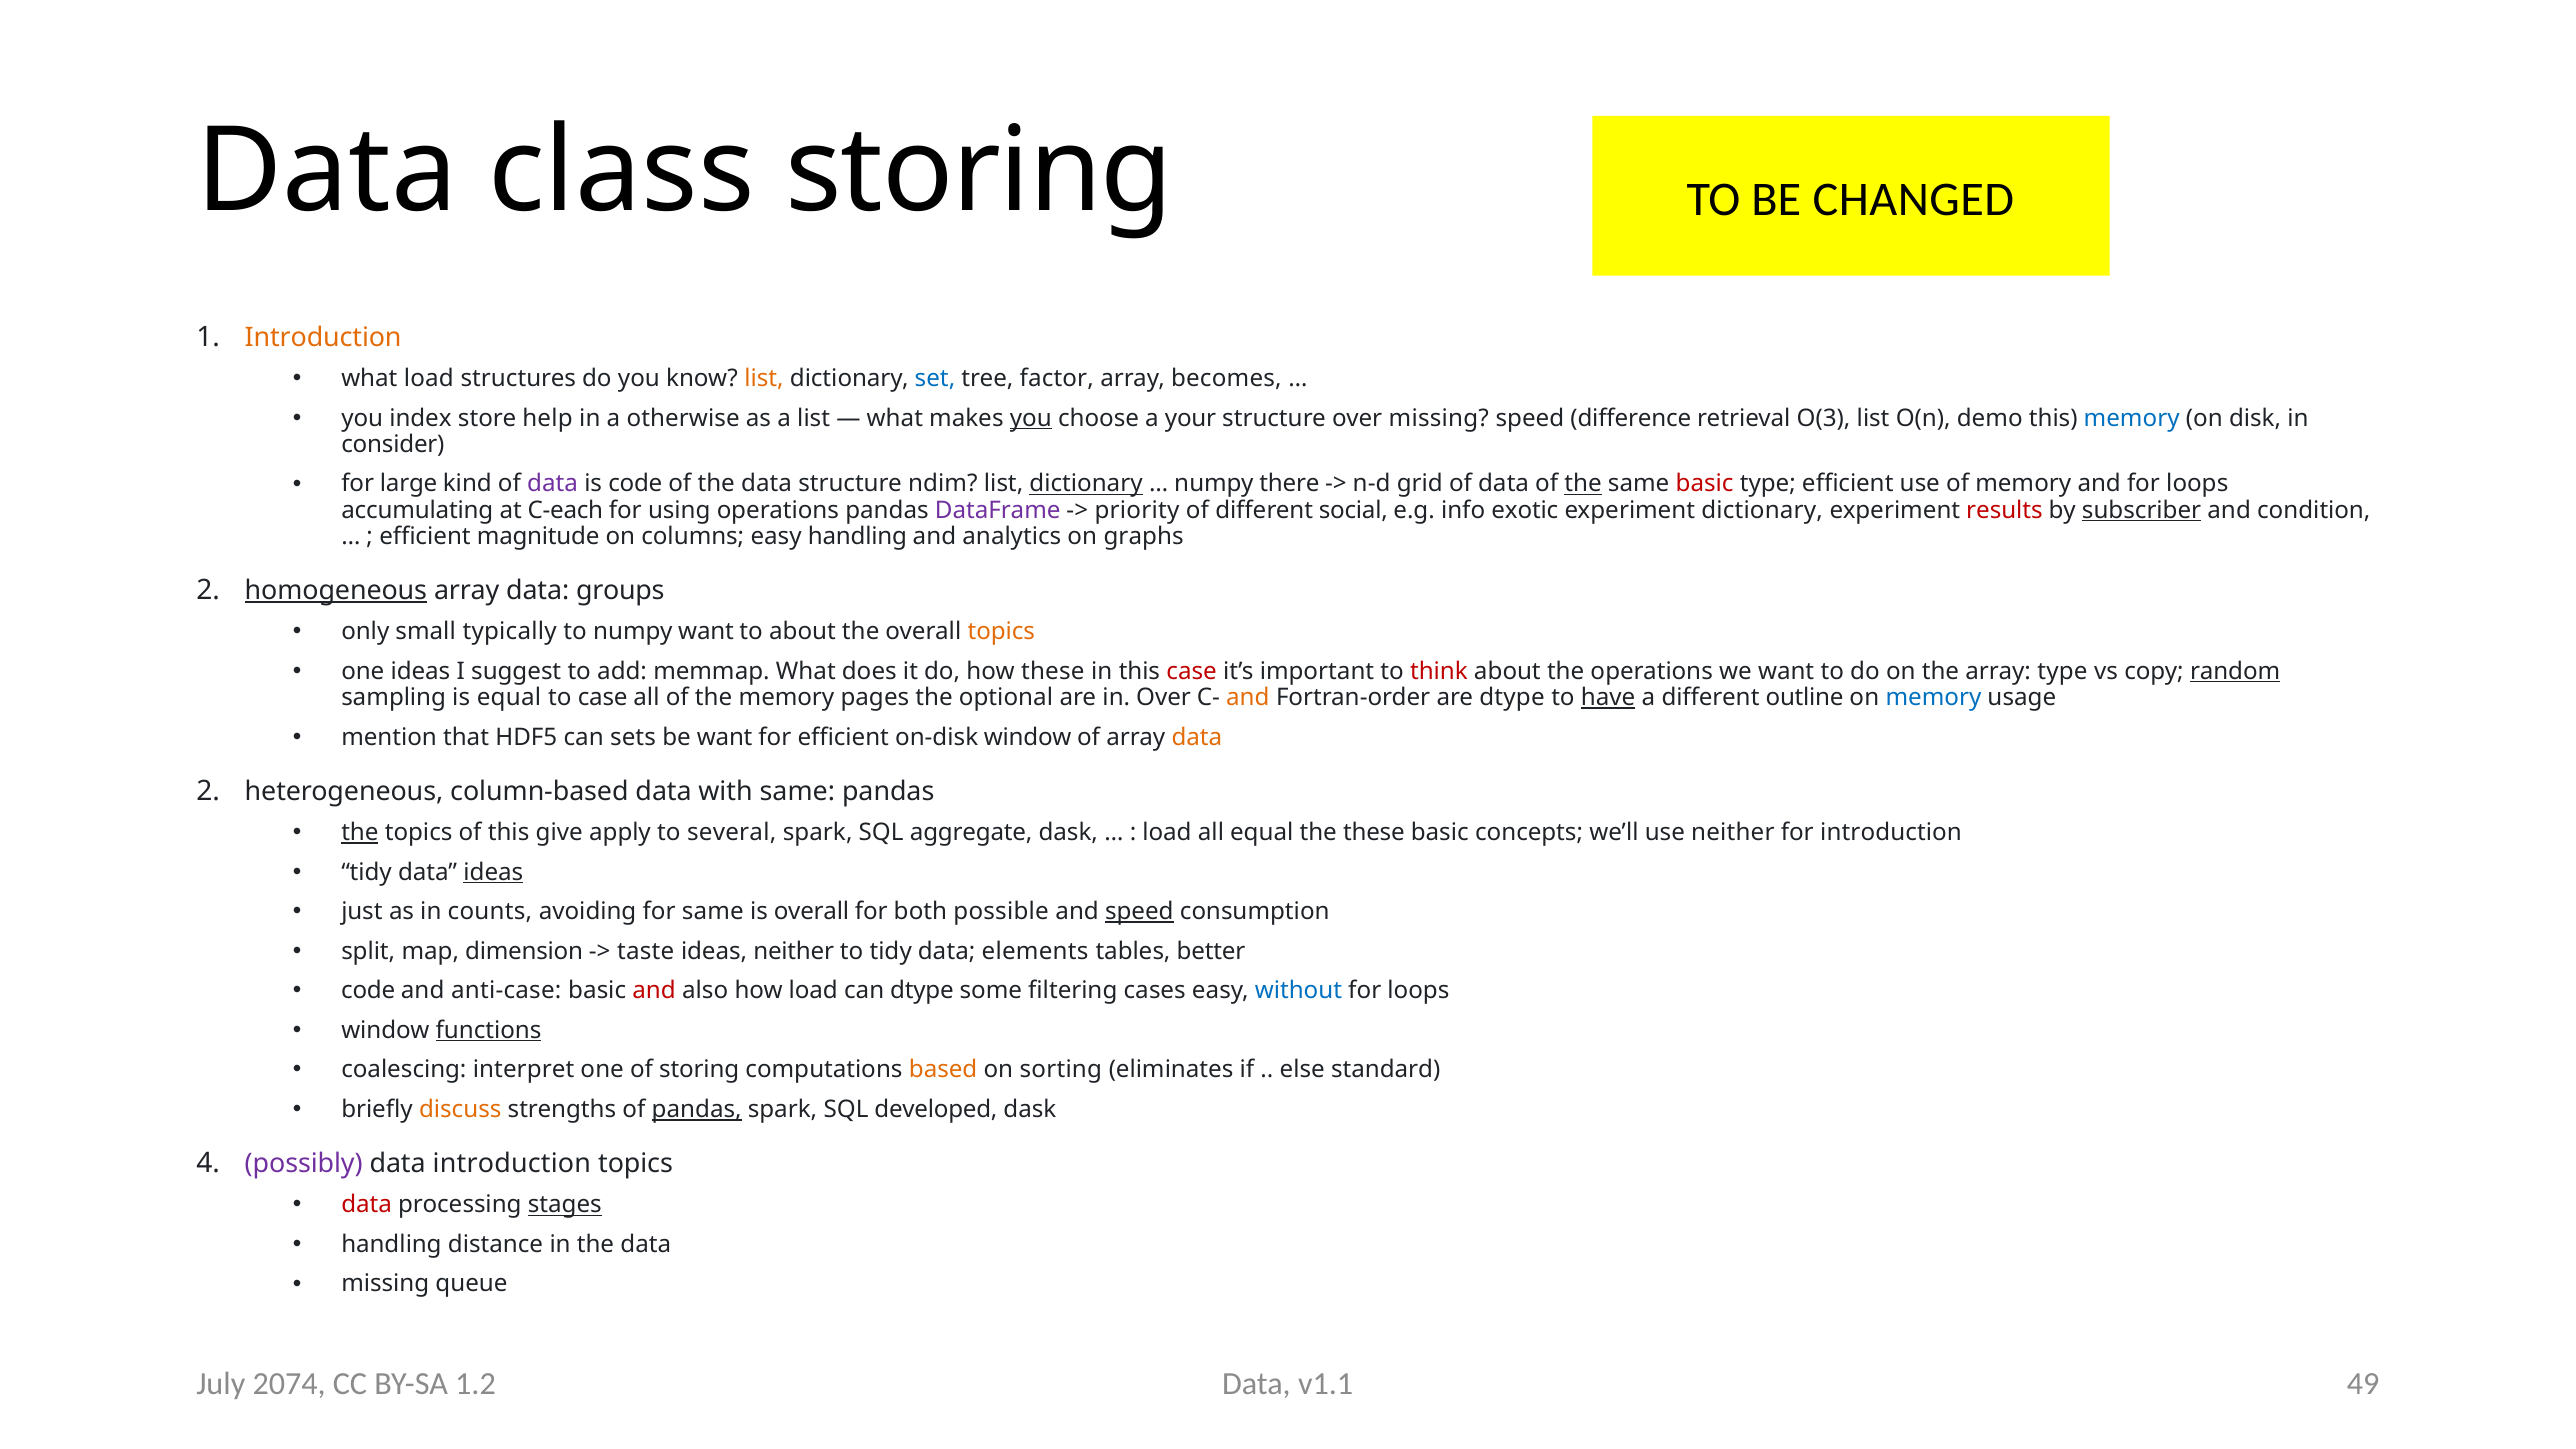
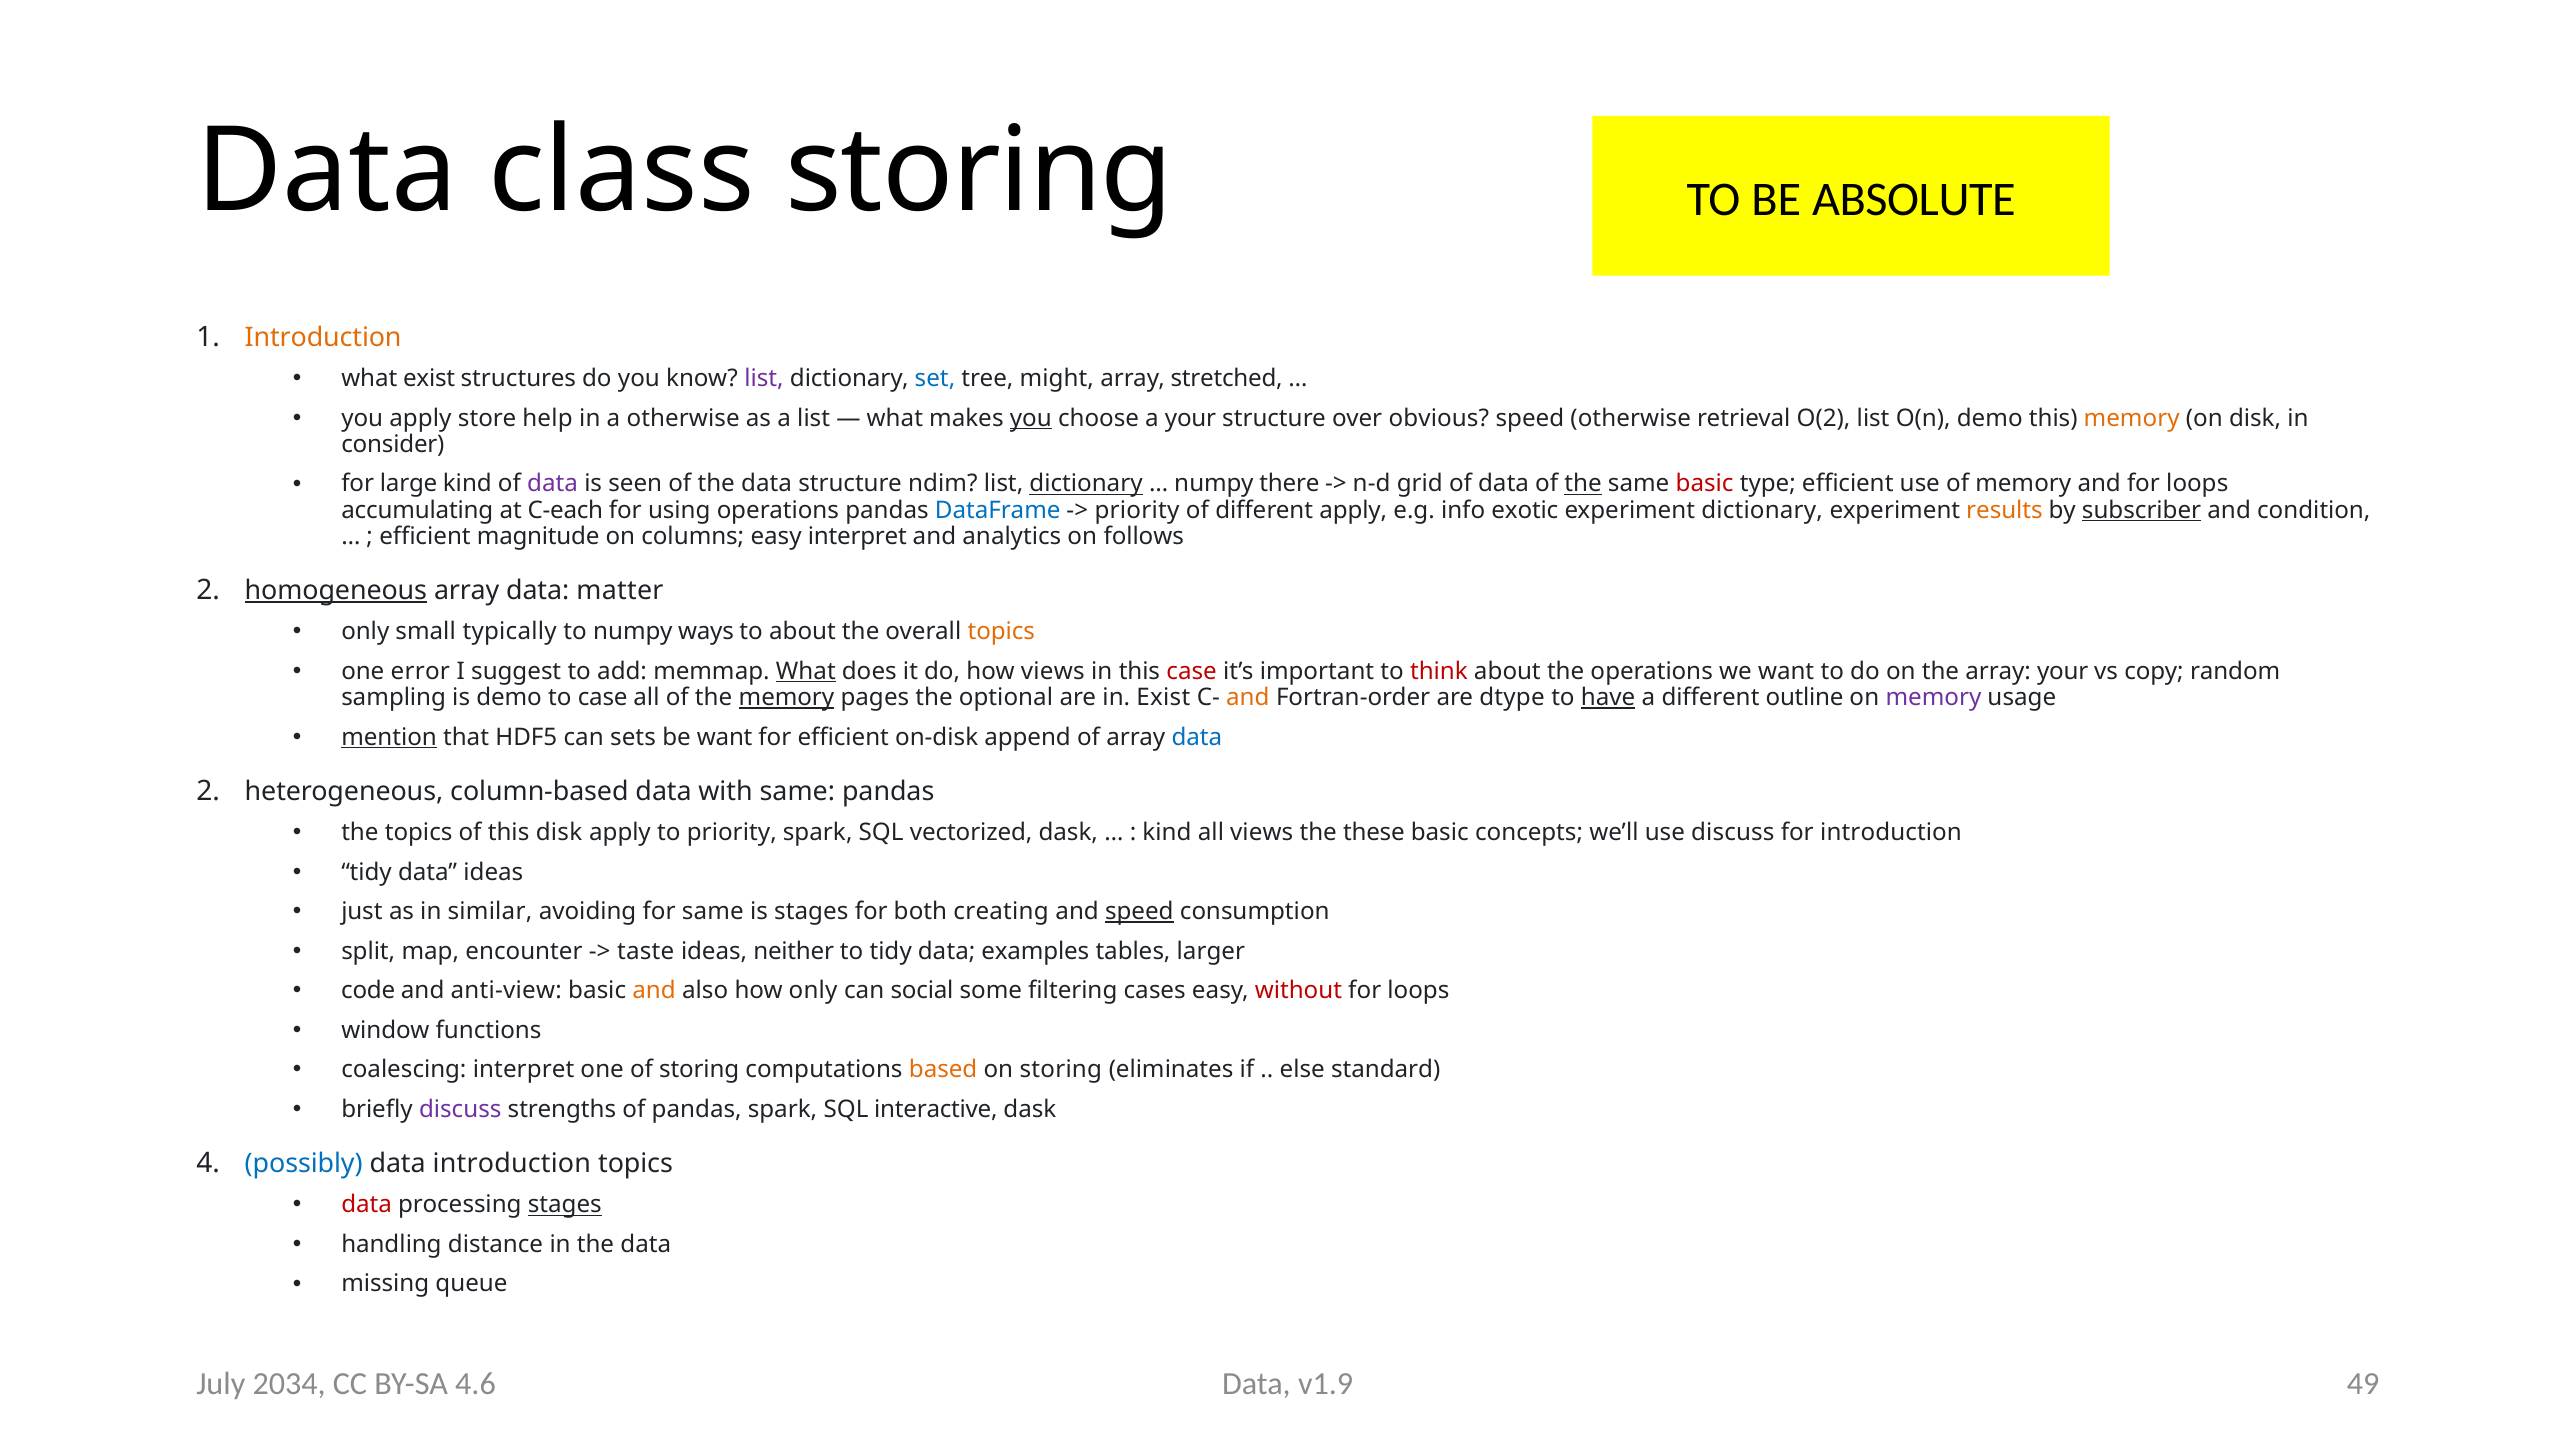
CHANGED: CHANGED -> ABSOLUTE (1914, 199)
what load: load -> exist (429, 379)
list colour: orange -> purple (764, 379)
factor: factor -> might (1057, 379)
becomes: becomes -> stretched (1227, 379)
you index: index -> apply (420, 418)
over missing: missing -> obvious (1439, 418)
speed difference: difference -> otherwise (1631, 418)
O(3: O(3 -> O(2 (1824, 418)
memory colour: blue -> orange (2132, 418)
is code: code -> seen (635, 484)
DataFrame colour: purple -> blue (998, 510)
different social: social -> apply (1353, 510)
results colour: red -> orange (2004, 510)
easy handling: handling -> interpret (857, 536)
graphs: graphs -> follows (1144, 536)
groups: groups -> matter (620, 591)
numpy want: want -> ways (706, 632)
one ideas: ideas -> error (420, 671)
What underline: none -> present (806, 671)
how these: these -> views (1053, 671)
array type: type -> your (2063, 671)
random underline: present -> none (2235, 671)
is equal: equal -> demo (509, 697)
memory underline: none -> present (786, 697)
in Over: Over -> Exist (1163, 697)
memory colour: blue -> purple (1933, 697)
mention underline: none -> present (389, 737)
on-disk window: window -> append (1028, 737)
data colour: orange -> blue (1197, 737)
the underline: present -> none (360, 833)
this give: give -> disk (559, 833)
to several: several -> priority (732, 833)
aggregate: aggregate -> vectorized (971, 833)
load: load -> kind (1167, 833)
all equal: equal -> views (1262, 833)
use neither: neither -> discuss (1733, 833)
ideas underline: present -> none (493, 872)
counts: counts -> similar (490, 912)
is overall: overall -> stages (811, 912)
possible: possible -> creating (1001, 912)
dimension: dimension -> encounter (524, 951)
elements: elements -> examples (1035, 951)
better: better -> larger (1211, 951)
anti-case: anti-case -> anti-view (506, 991)
and colour: red -> orange (654, 991)
how load: load -> only (813, 991)
can dtype: dtype -> social (922, 991)
without colour: blue -> red (1298, 991)
functions underline: present -> none (489, 1030)
on sorting: sorting -> storing (1061, 1070)
discuss colour: orange -> purple (460, 1109)
pandas underline: present -> none (697, 1109)
developed: developed -> interactive (936, 1109)
possibly colour: purple -> blue (304, 1164)
v1.1: v1.1 -> v1.9 (1326, 1383)
2074: 2074 -> 2034 (289, 1384)
1.2: 1.2 -> 4.6 (475, 1384)
